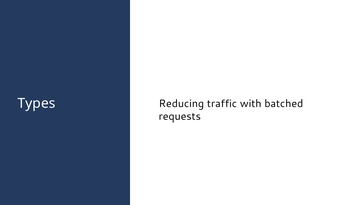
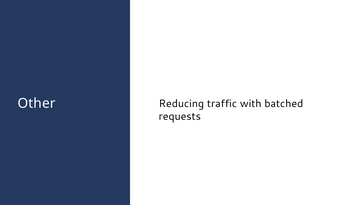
Types: Types -> Other (37, 103)
